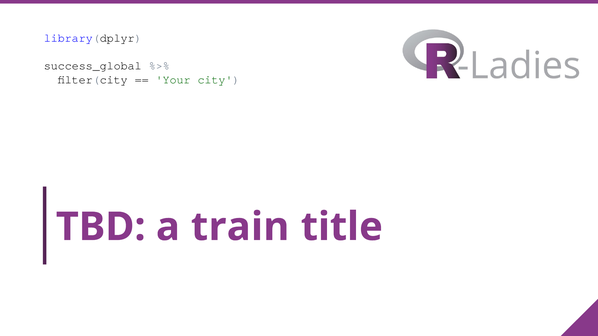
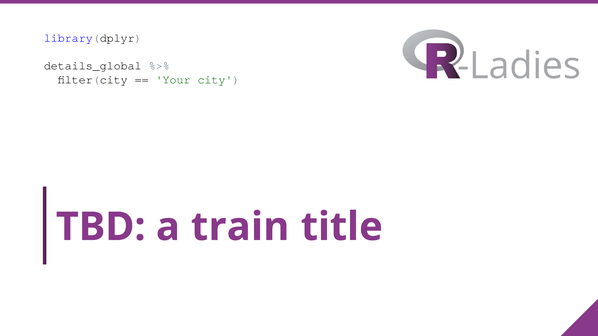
success_global: success_global -> details_global (93, 66)
